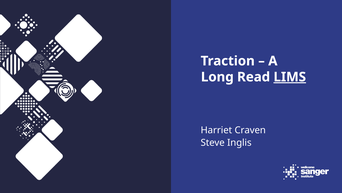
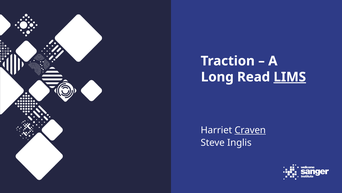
Craven underline: none -> present (250, 130)
